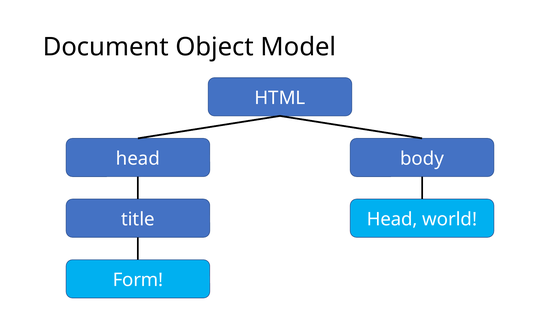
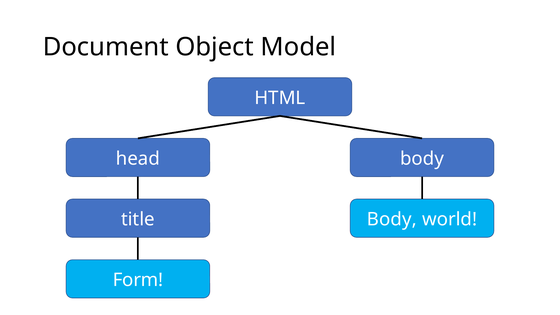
Head: Head -> Body (392, 219)
